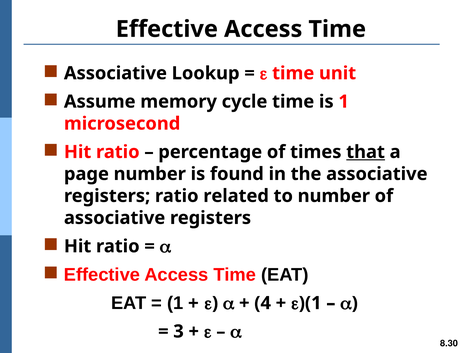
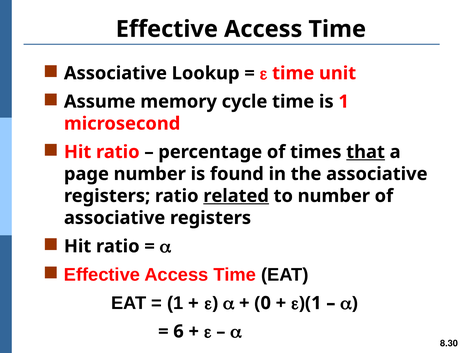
related underline: none -> present (236, 196)
4: 4 -> 0 (263, 303)
3: 3 -> 6 (179, 332)
